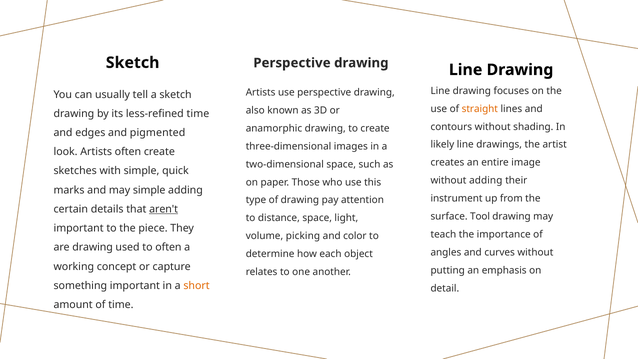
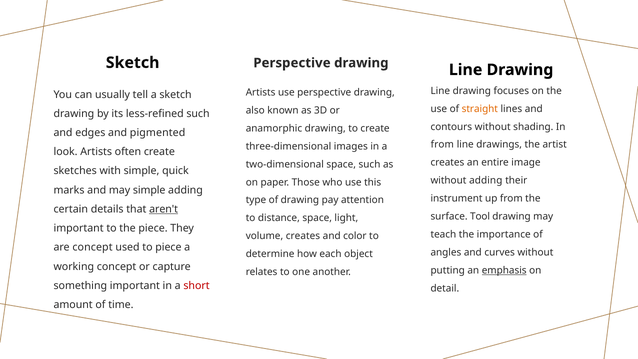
less-refined time: time -> such (198, 114)
likely: likely -> from (442, 145)
volume picking: picking -> creates (303, 236)
are drawing: drawing -> concept (93, 247)
to often: often -> piece (168, 247)
emphasis underline: none -> present (504, 270)
short colour: orange -> red (197, 286)
